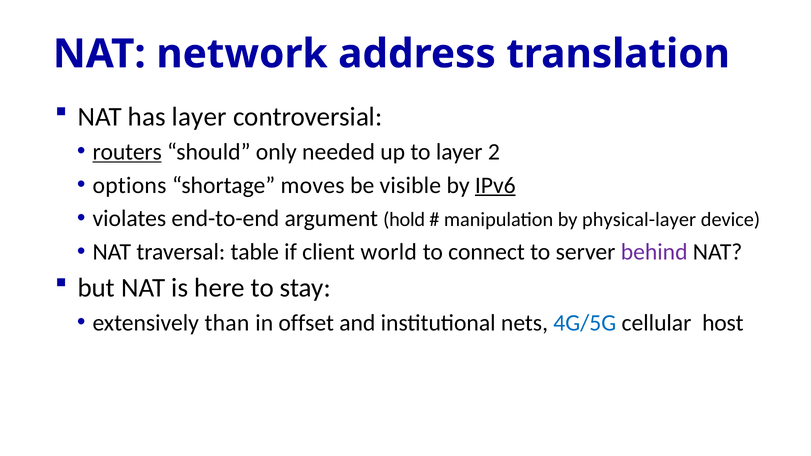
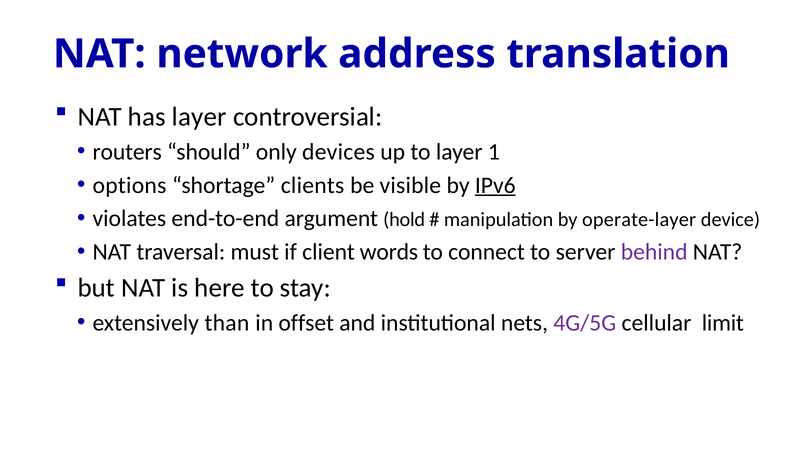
routers underline: present -> none (127, 152)
needed: needed -> devices (338, 152)
2: 2 -> 1 (494, 152)
moves: moves -> clients (313, 185)
physical-layer: physical-layer -> operate-layer (639, 220)
table: table -> must (255, 252)
world: world -> words (389, 252)
4G/5G colour: blue -> purple (585, 323)
host: host -> limit (723, 323)
